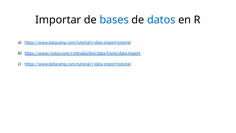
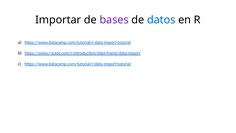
bases colour: blue -> purple (114, 20)
